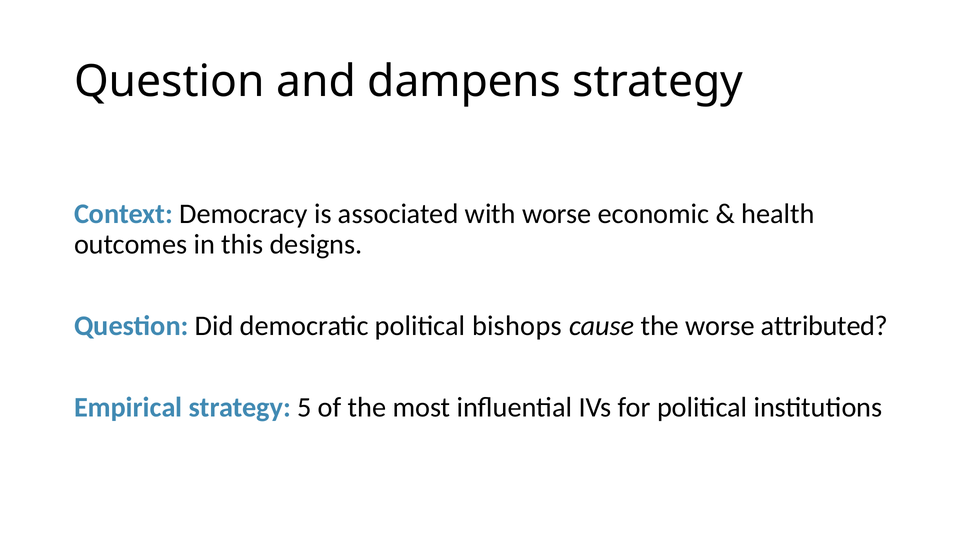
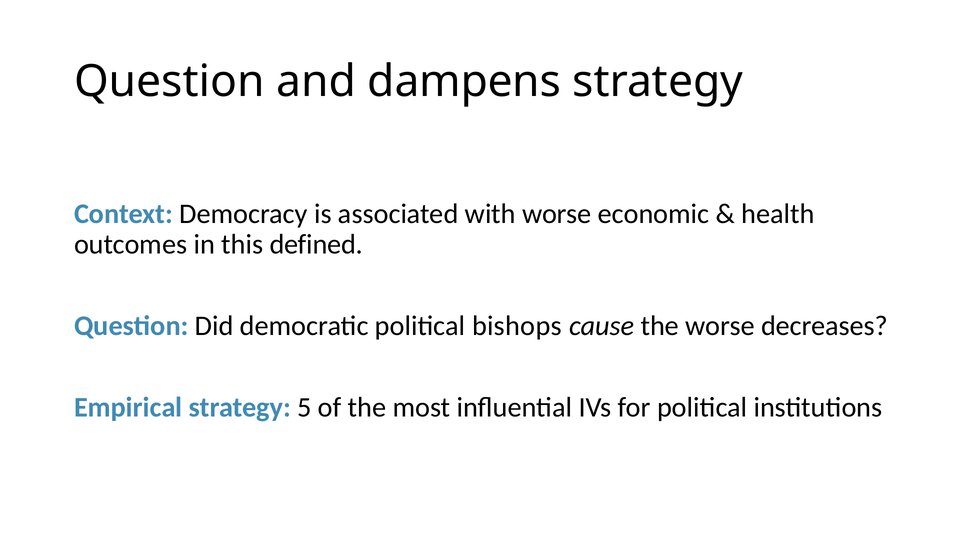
designs: designs -> defined (316, 244)
attributed: attributed -> decreases (824, 326)
